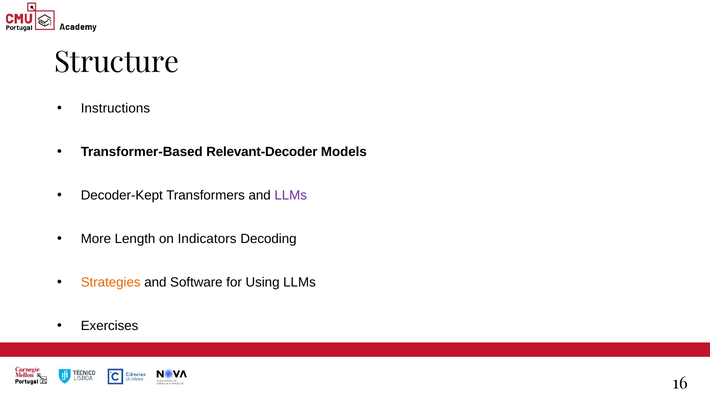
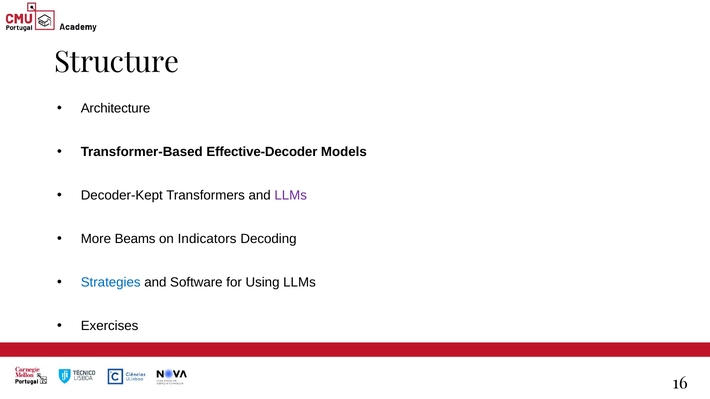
Instructions: Instructions -> Architecture (116, 108)
Relevant-Decoder: Relevant-Decoder -> Effective-Decoder (262, 152)
Length: Length -> Beams (135, 239)
Strategies colour: orange -> blue (111, 282)
